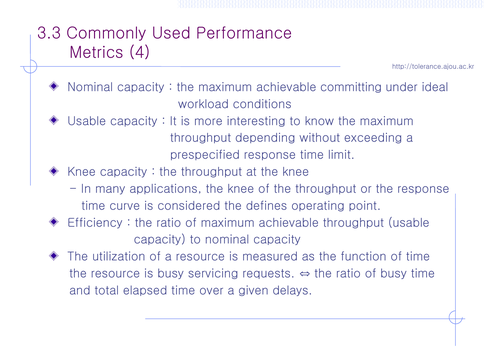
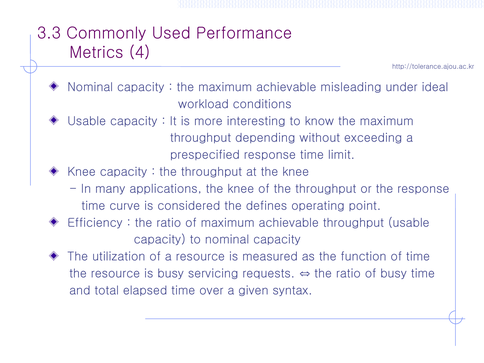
committing: committing -> misleading (351, 87)
delays: delays -> syntax (292, 290)
